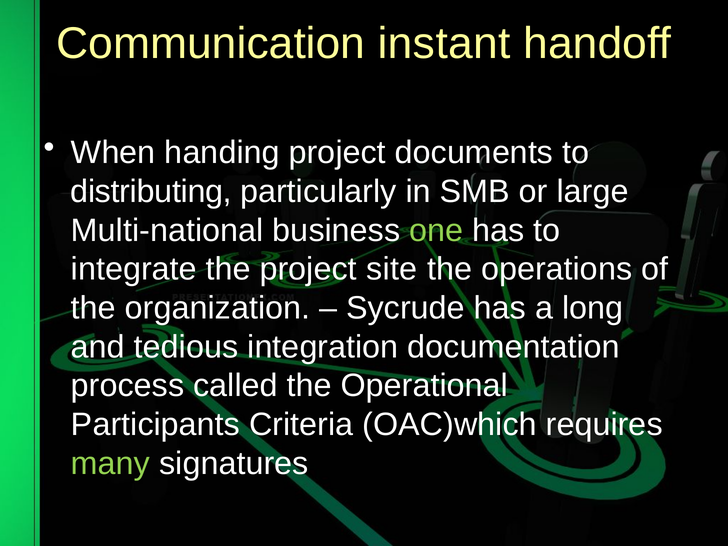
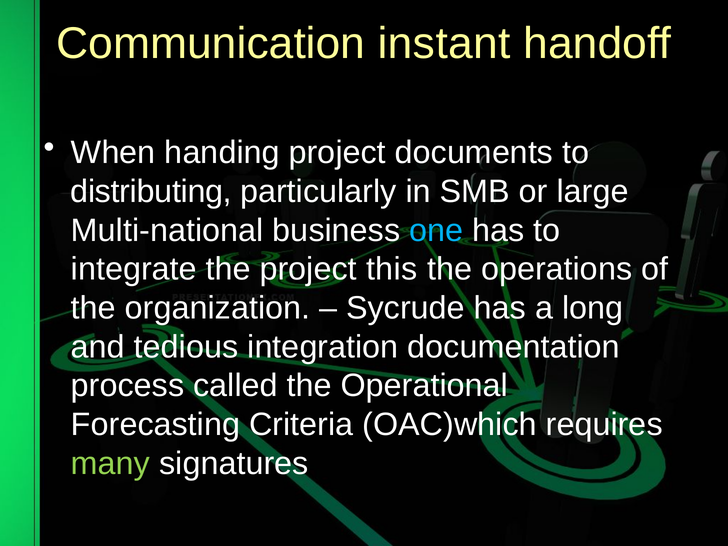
one colour: light green -> light blue (436, 230)
site: site -> this (392, 269)
Participants: Participants -> Forecasting (156, 425)
